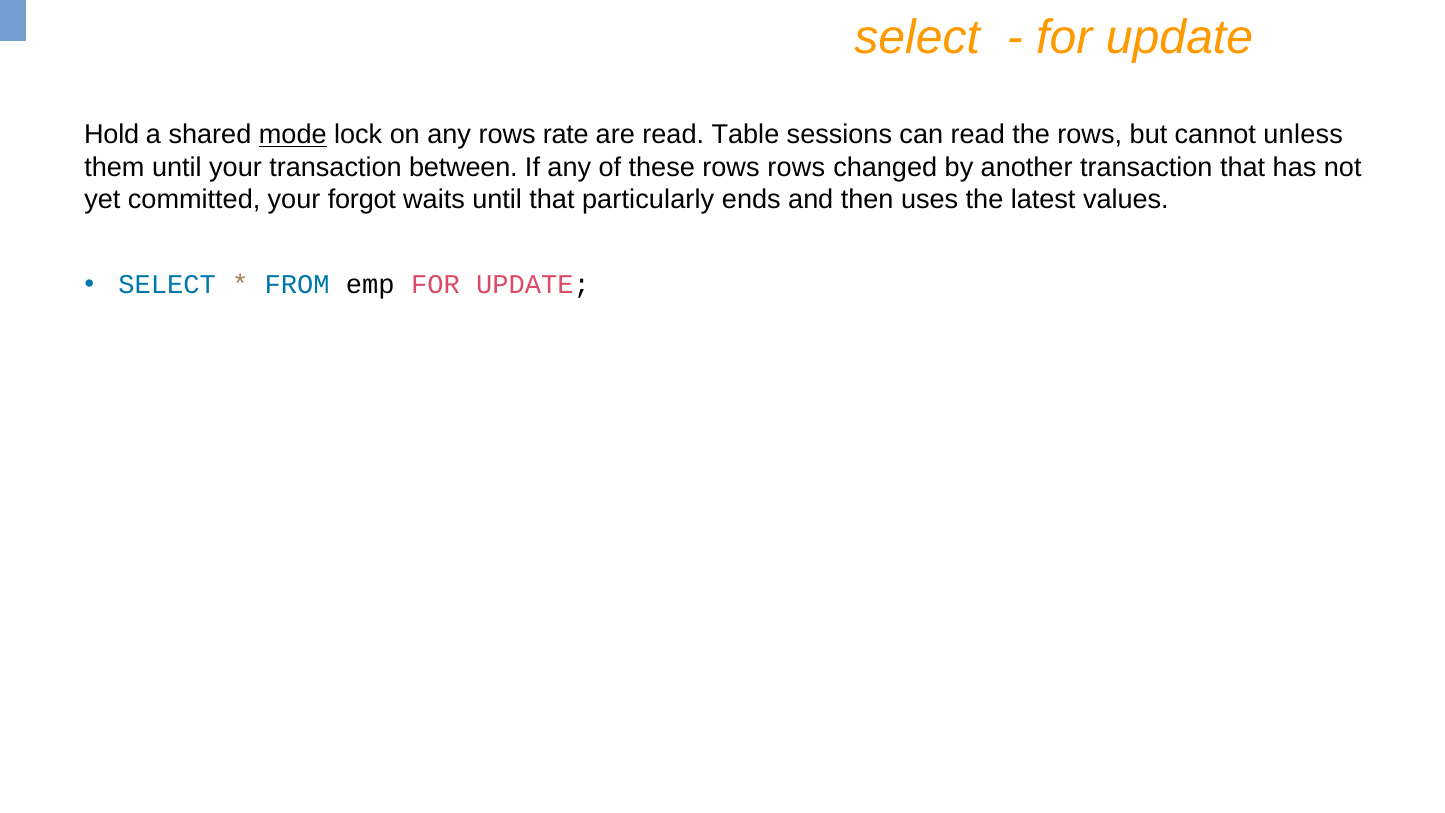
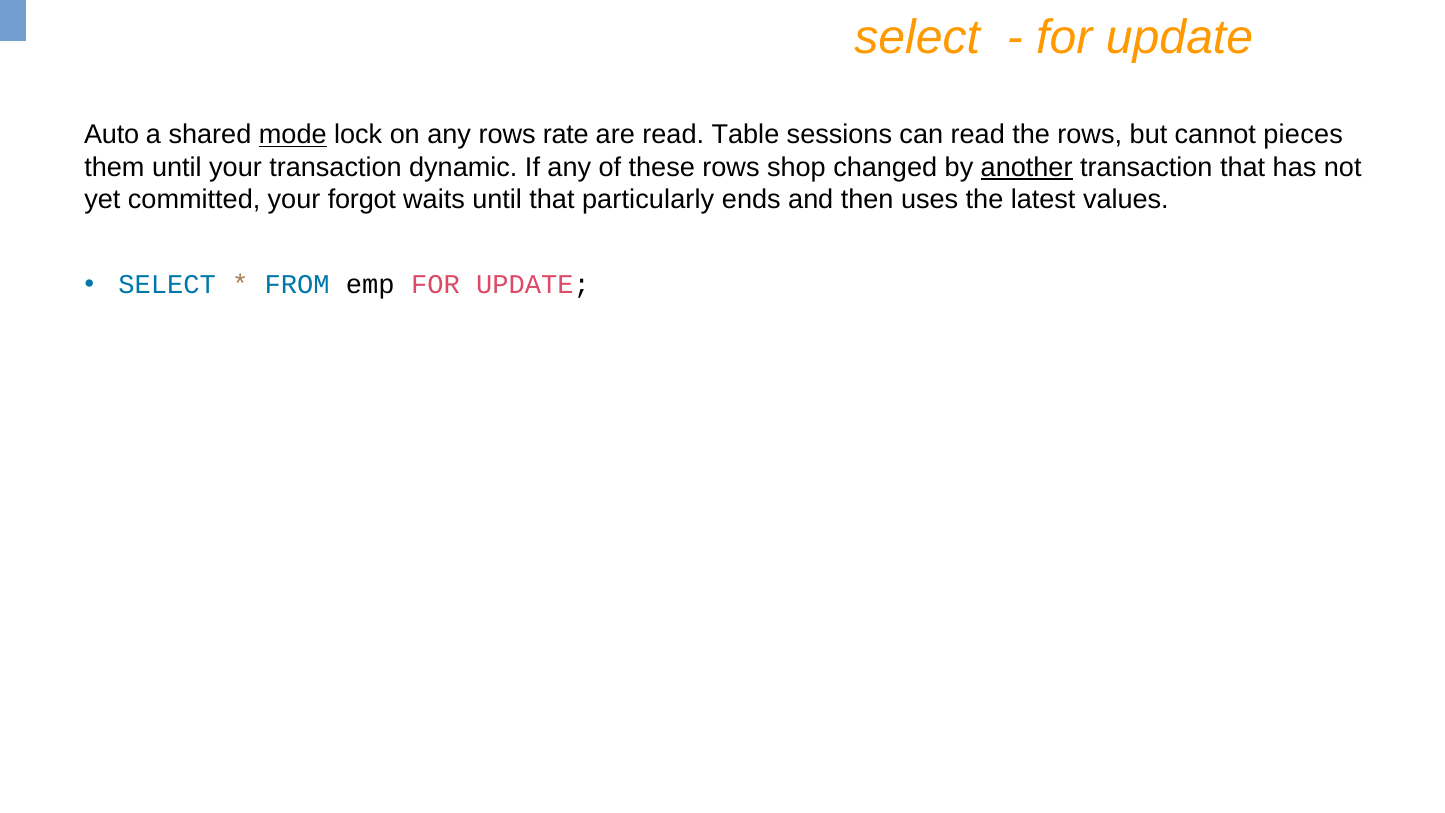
Hold: Hold -> Auto (112, 135)
unless: unless -> pieces (1303, 135)
between: between -> dynamic (463, 167)
rows rows: rows -> shop (796, 167)
another underline: none -> present (1027, 167)
